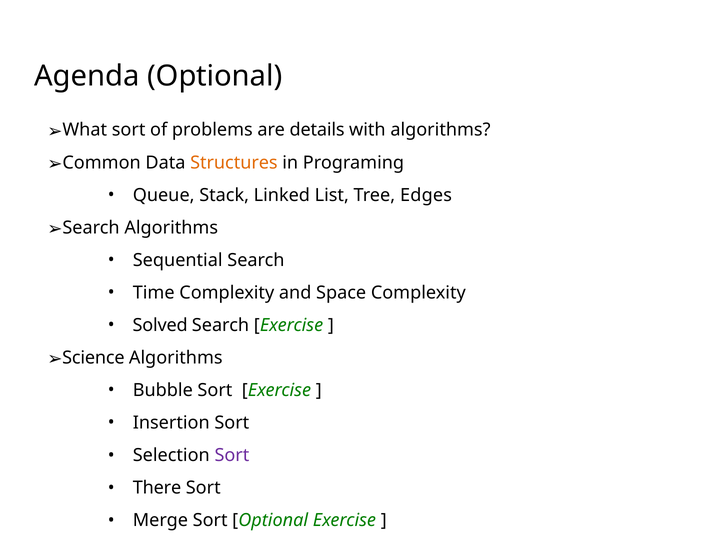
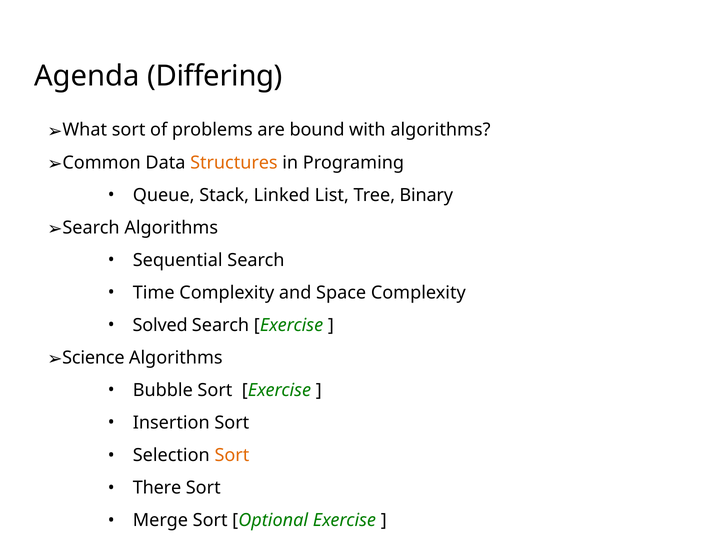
Agenda Optional: Optional -> Differing (215, 76)
details: details -> bound (317, 130)
Edges: Edges -> Binary (426, 195)
Sort colour: purple -> orange (232, 455)
